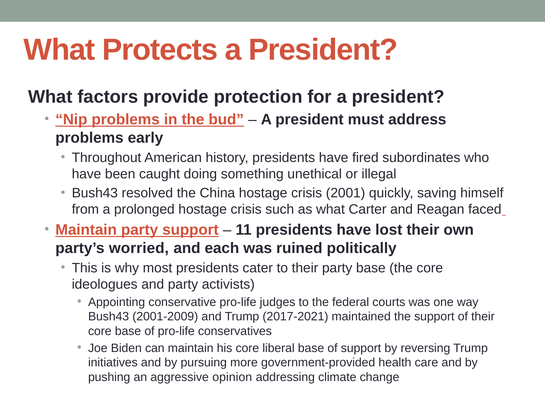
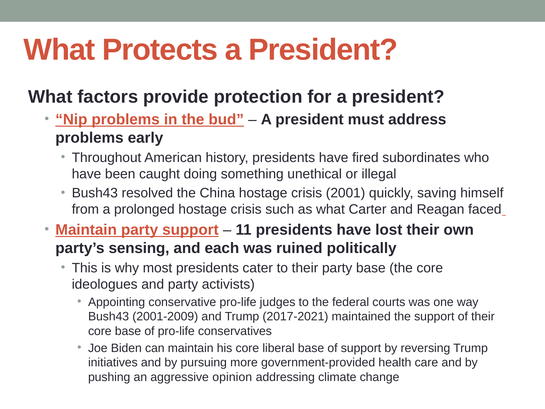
worried: worried -> sensing (139, 248)
